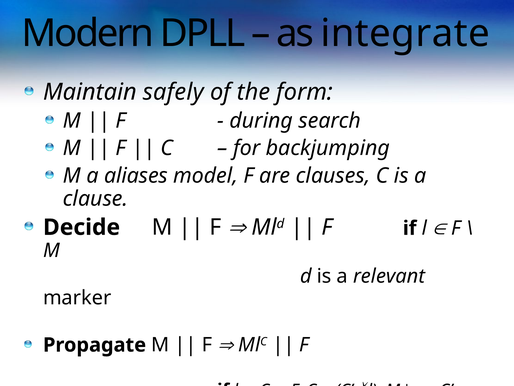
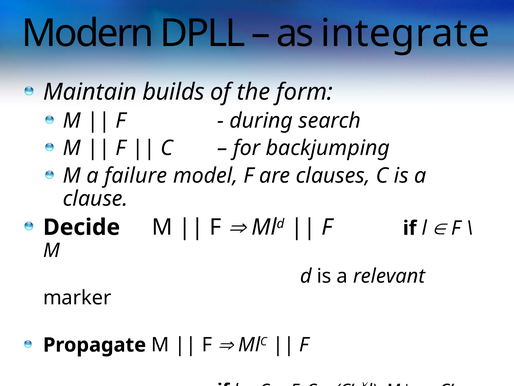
safely: safely -> builds (174, 92)
aliases: aliases -> failure (136, 175)
